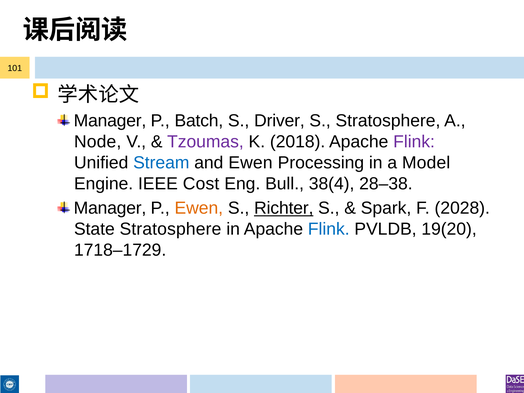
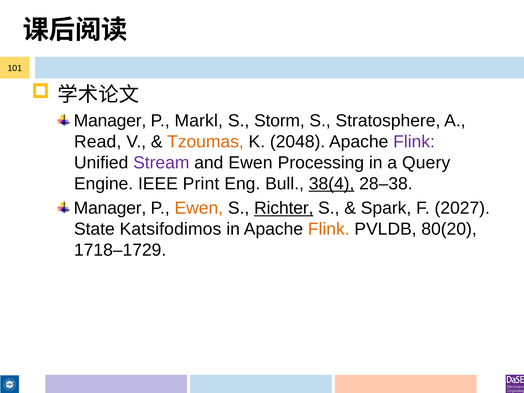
Batch: Batch -> Markl (199, 121)
Driver: Driver -> Storm (279, 121)
Node: Node -> Read (98, 142)
Tzoumas colour: purple -> orange (205, 142)
2018: 2018 -> 2048 (298, 142)
Stream colour: blue -> purple (161, 163)
Model: Model -> Query (426, 163)
Cost: Cost -> Print (201, 184)
38(4 underline: none -> present (332, 184)
2028: 2028 -> 2027 (462, 208)
State Stratosphere: Stratosphere -> Katsifodimos (170, 229)
Flink colour: blue -> orange (329, 229)
19(20: 19(20 -> 80(20 (449, 229)
